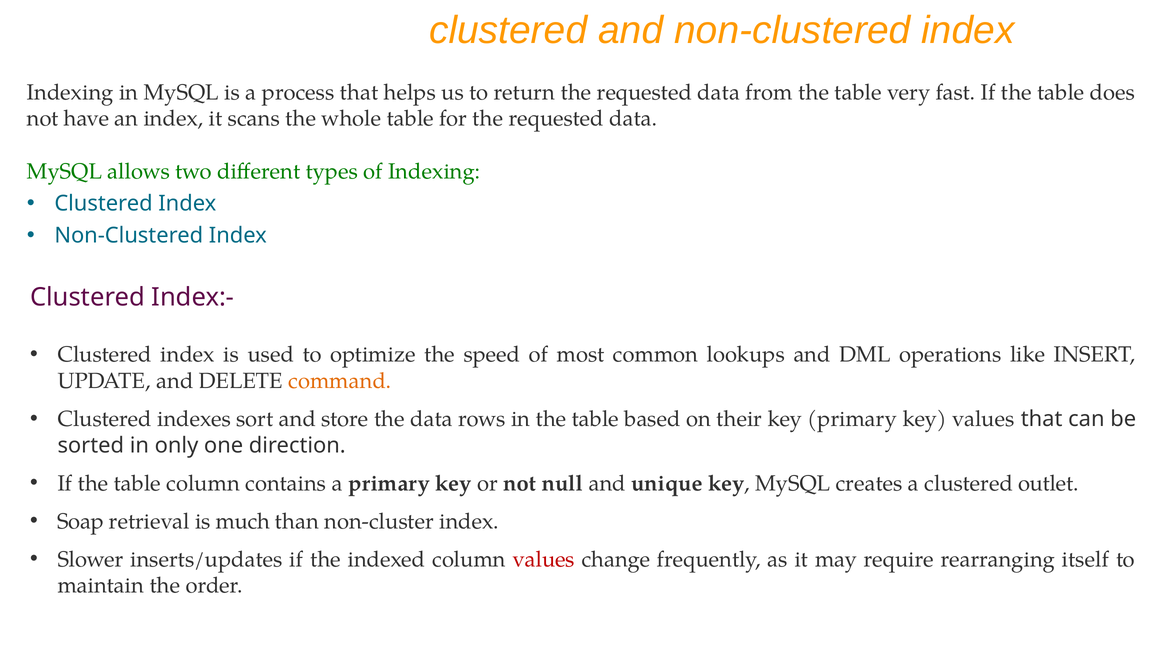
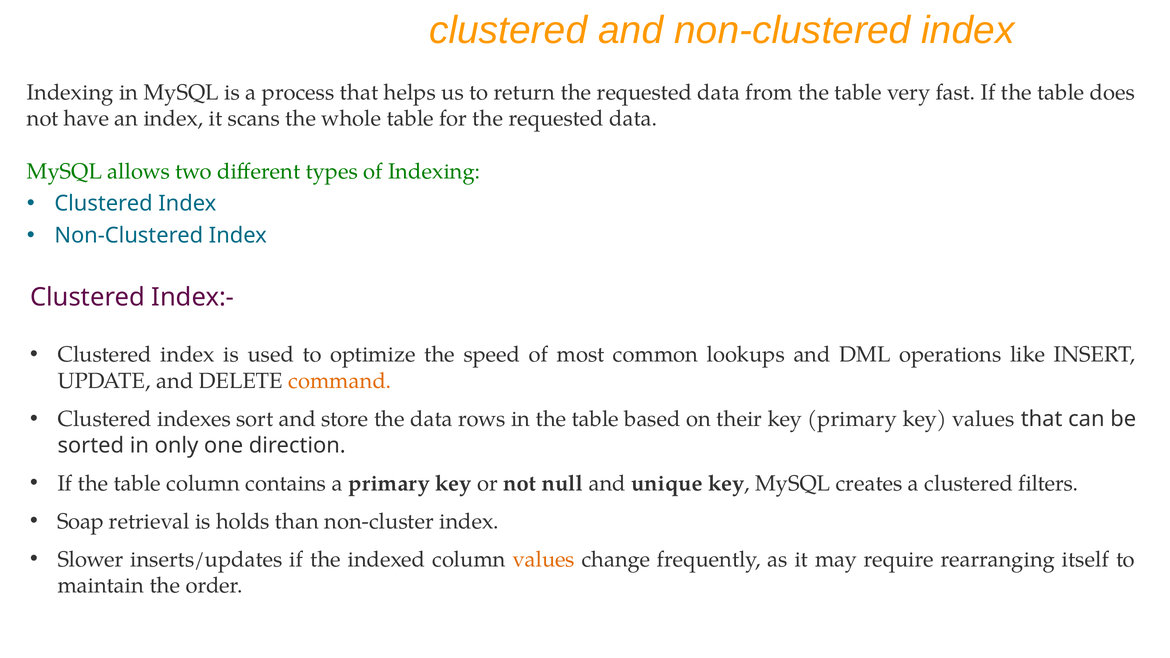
outlet: outlet -> filters (1048, 483)
much: much -> holds (243, 521)
values colour: red -> orange (544, 559)
